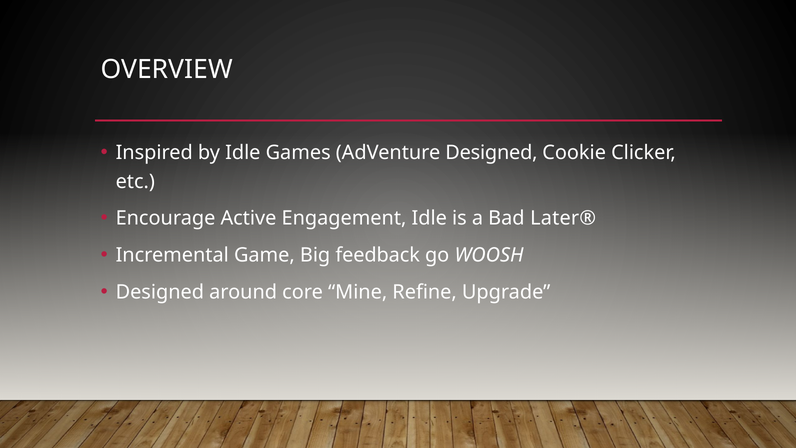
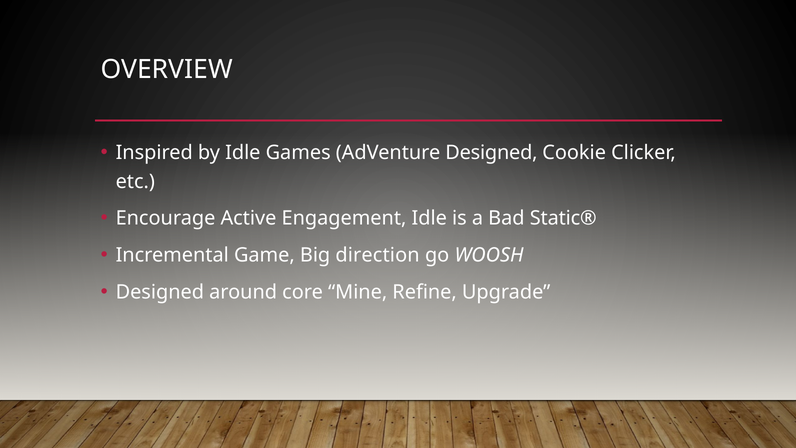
Later®: Later® -> Static® (563, 218)
feedback: feedback -> direction (378, 255)
